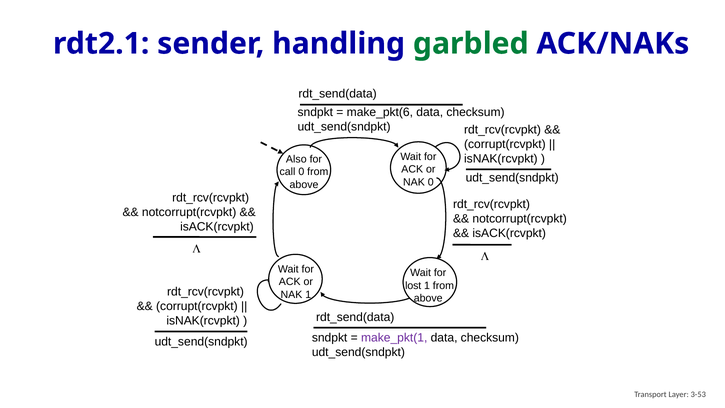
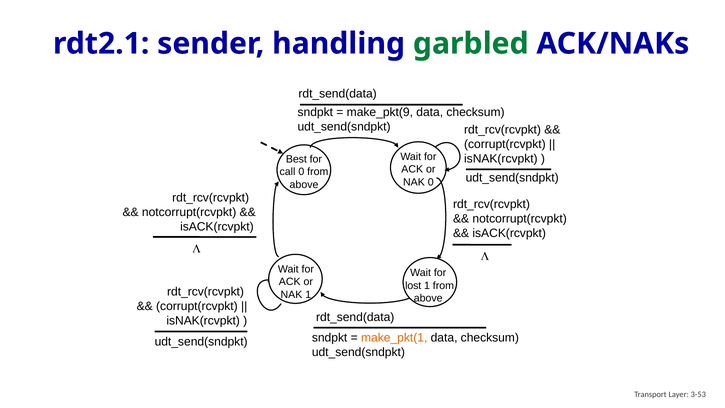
make_pkt(6: make_pkt(6 -> make_pkt(9 (380, 112)
Also: Also -> Best (296, 159)
make_pkt(1 colour: purple -> orange (394, 337)
